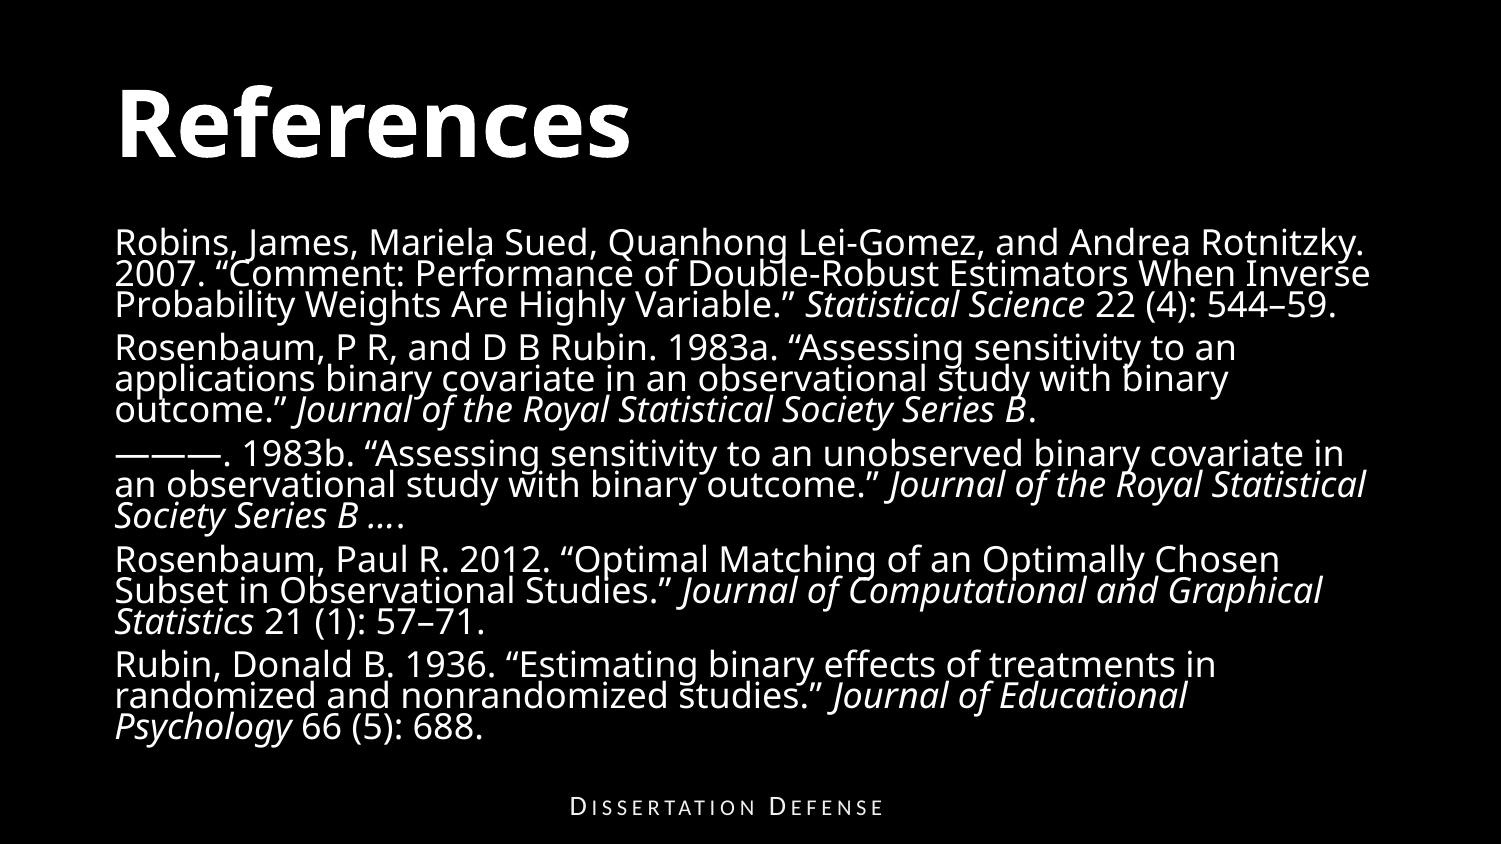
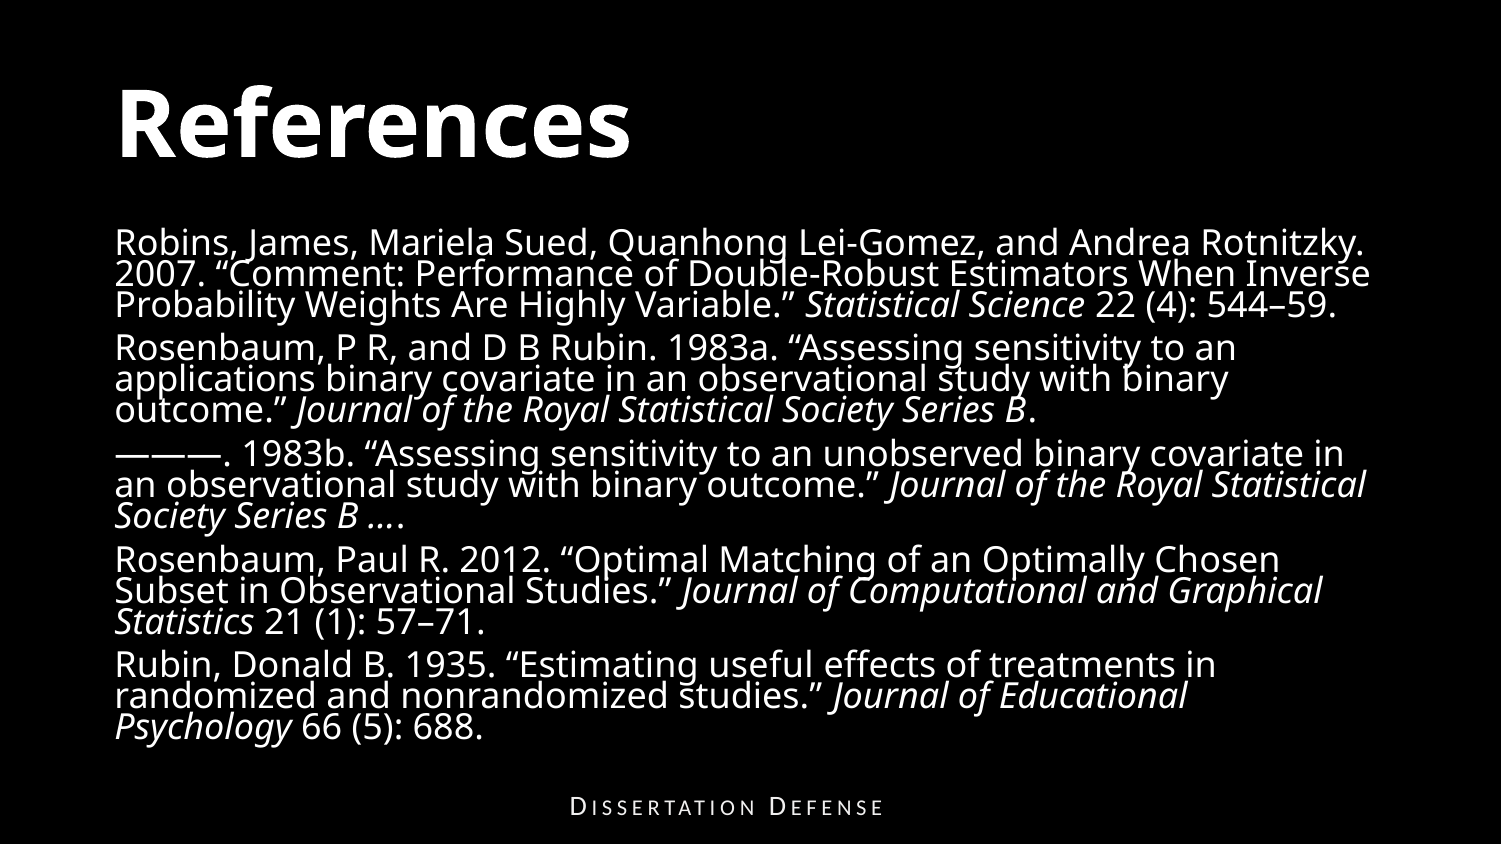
1936: 1936 -> 1935 (451, 666)
Estimating binary: binary -> useful (761, 666)
